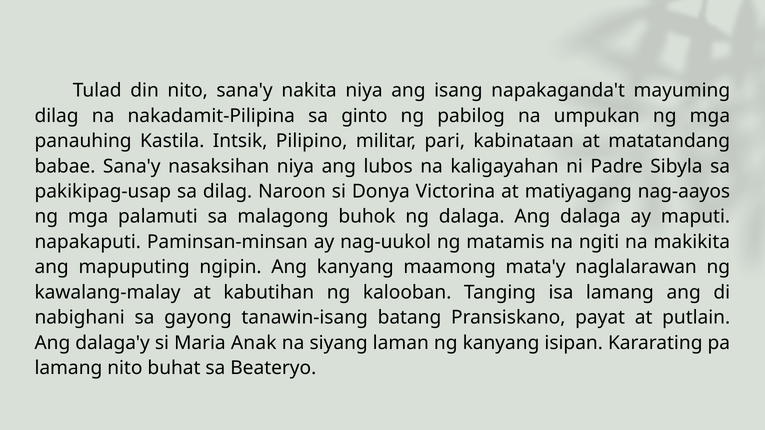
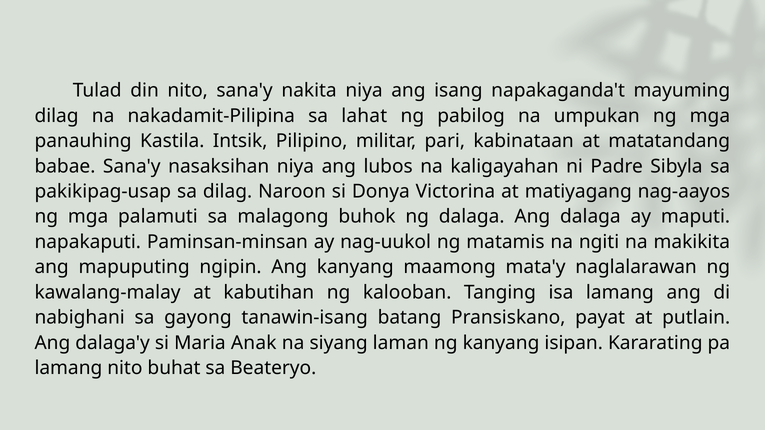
ginto: ginto -> lahat (364, 116)
